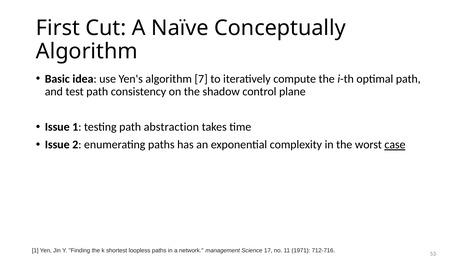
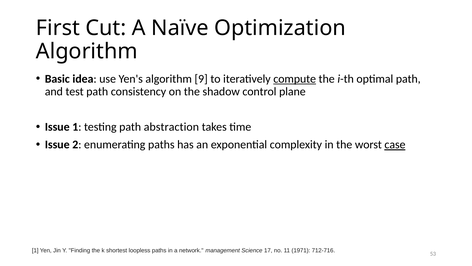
Conceptually: Conceptually -> Optimization (280, 28)
7: 7 -> 9 (201, 79)
compute underline: none -> present (295, 79)
